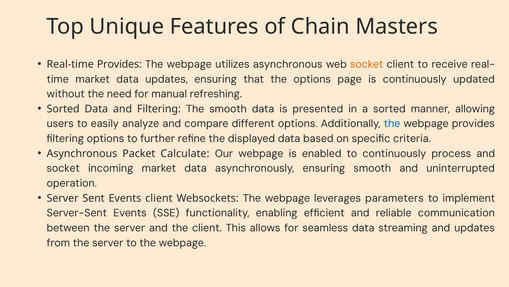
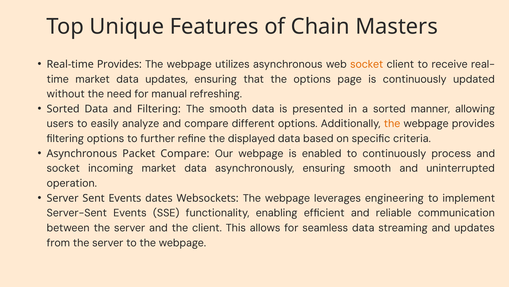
the colour: blue -> orange (392, 124)
Packet Calculate: Calculate -> Compare (185, 153)
Events client: client -> dates (159, 198)
parameters: parameters -> engineering (394, 198)
